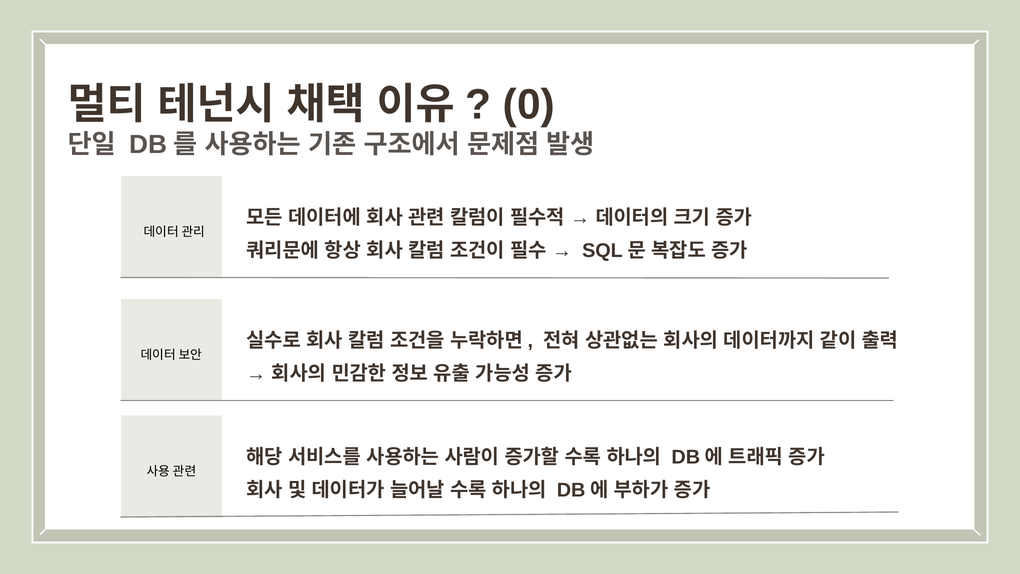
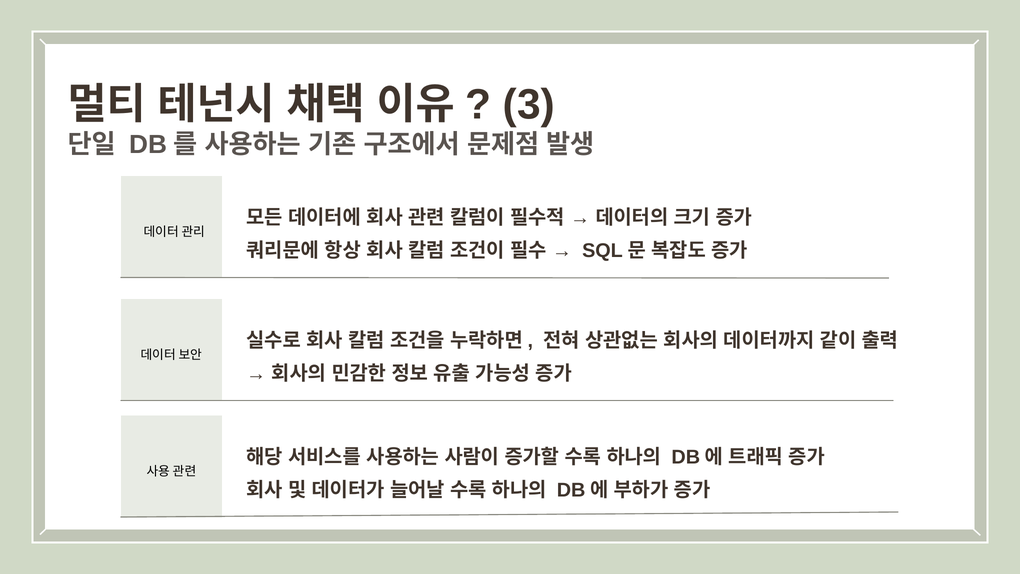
0: 0 -> 3 (529, 104)
